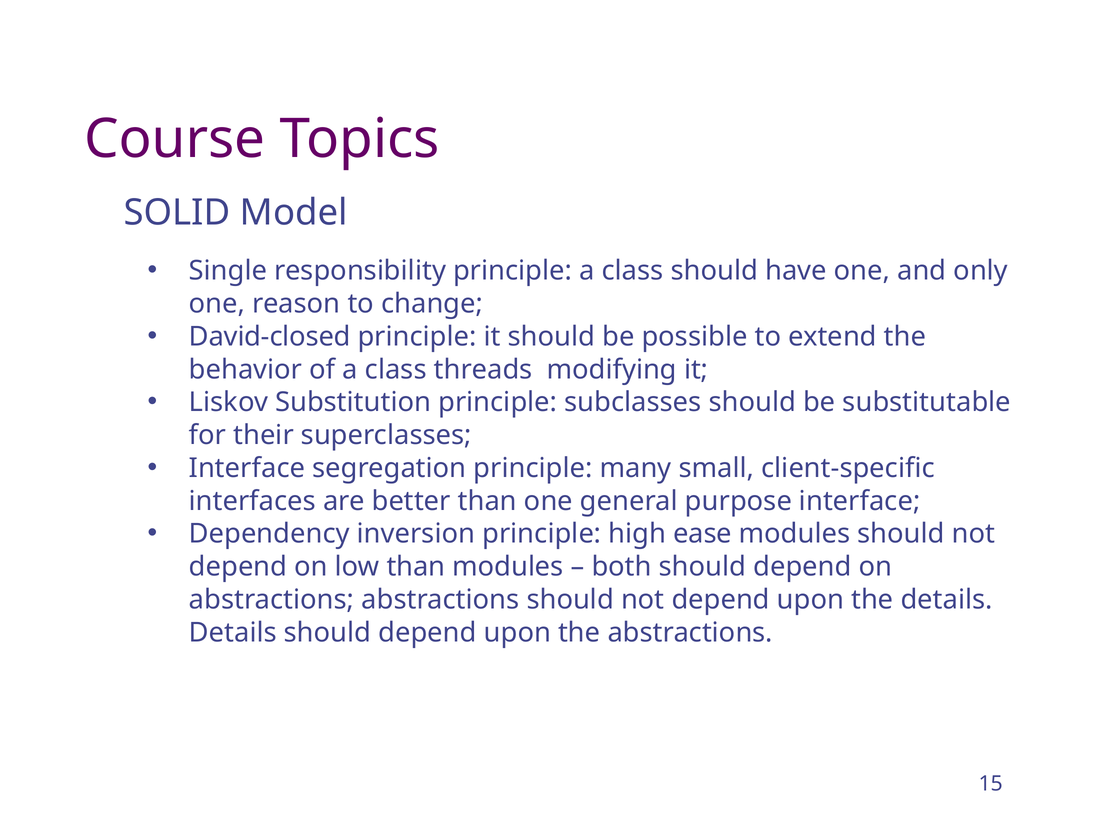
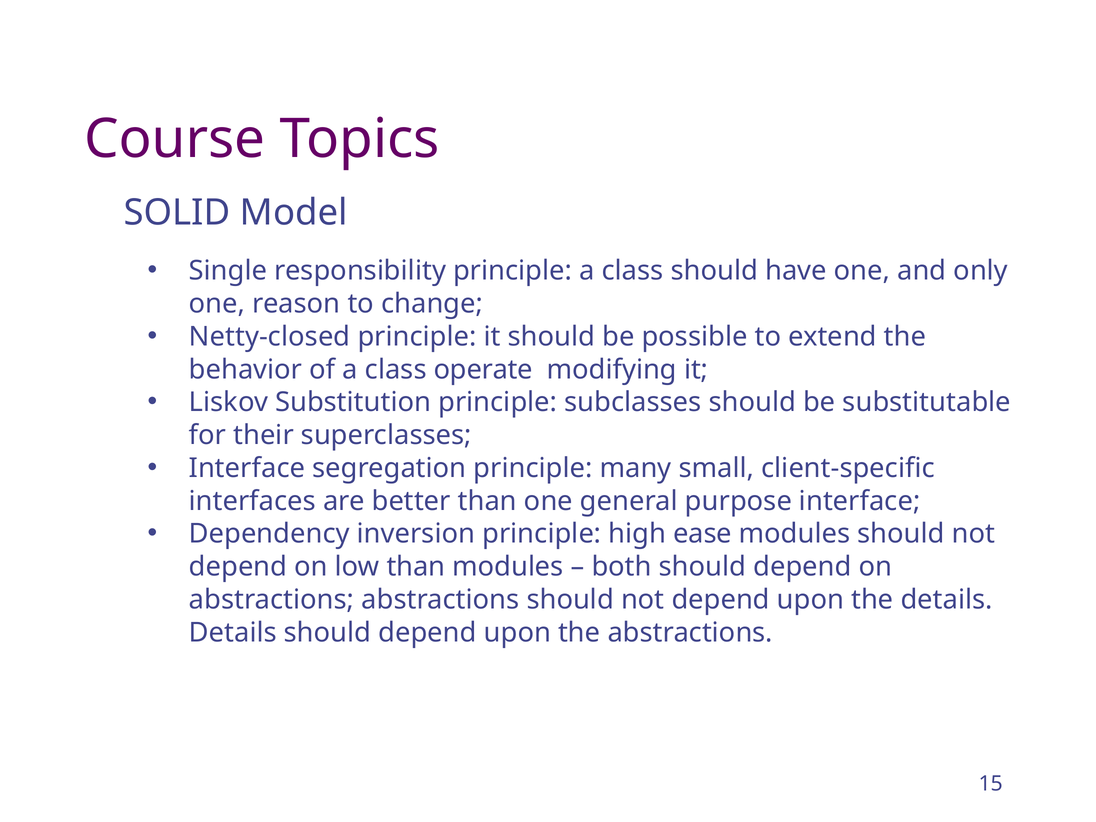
David-closed: David-closed -> Netty-closed (270, 337)
threads: threads -> operate (483, 369)
